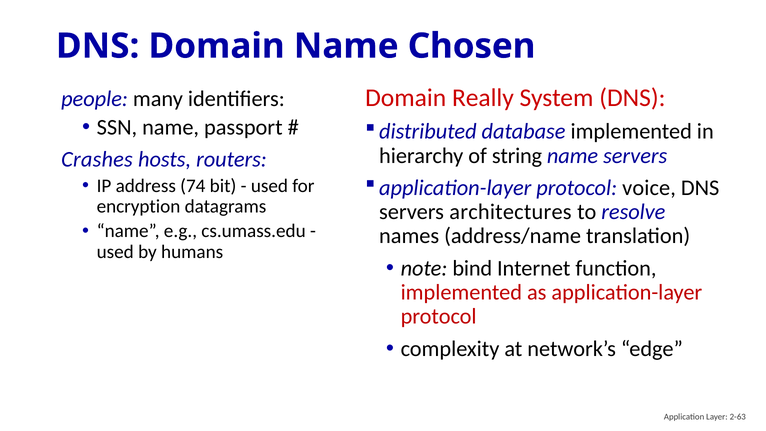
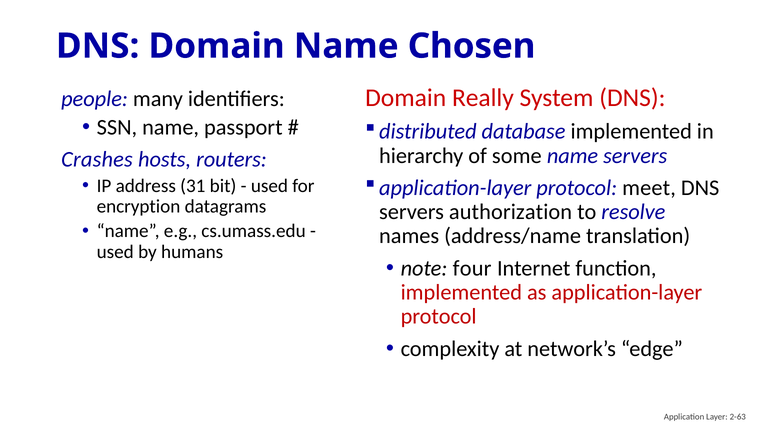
string: string -> some (517, 156)
74: 74 -> 31 (193, 186)
voice: voice -> meet (649, 188)
architectures: architectures -> authorization (511, 212)
bind: bind -> four (472, 268)
